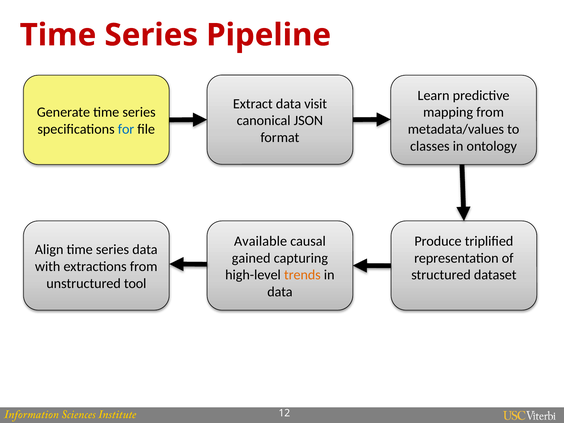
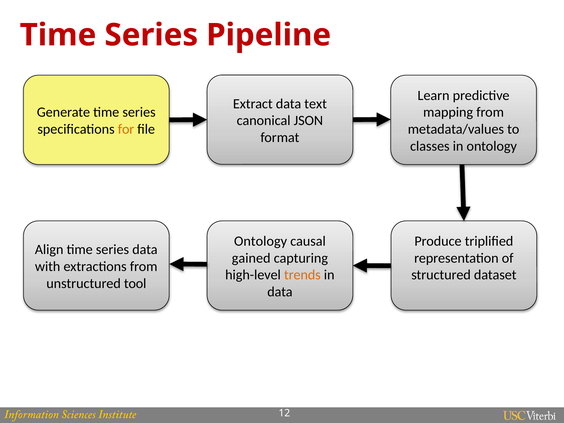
visit: visit -> text (316, 104)
for colour: blue -> orange (126, 129)
Available: Available -> Ontology (261, 241)
